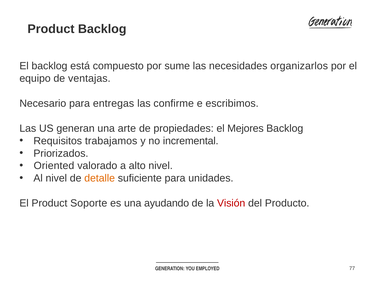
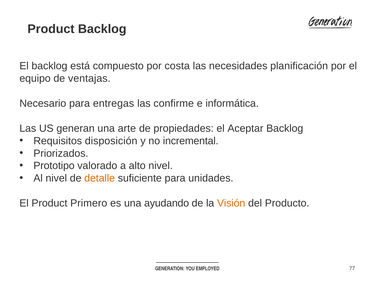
sume: sume -> costa (177, 66)
organizarlos: organizarlos -> planificación (299, 66)
escribimos: escribimos -> informática (232, 103)
Mejores: Mejores -> Aceptar (245, 128)
trabajamos: trabajamos -> disposición (111, 141)
Oriented: Oriented -> Prototipo (54, 166)
Soporte: Soporte -> Primero (89, 203)
Visión colour: red -> orange (231, 203)
